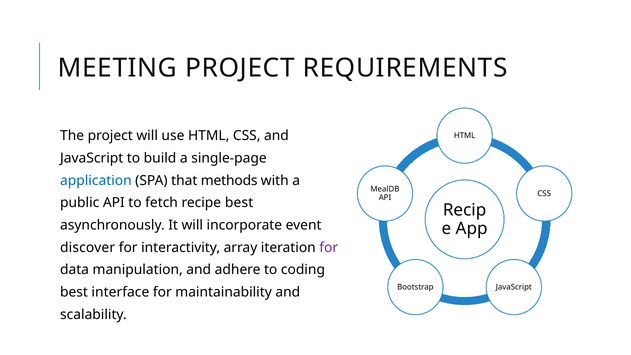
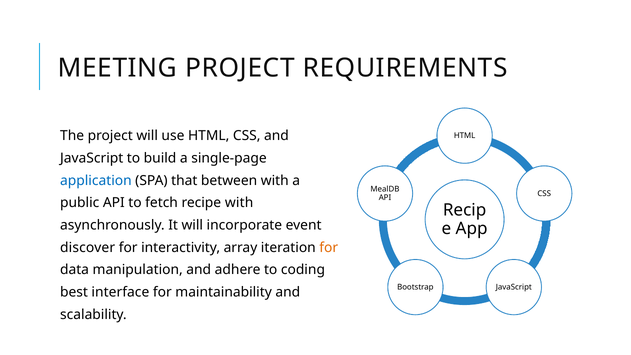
methods: methods -> between (229, 180)
recipe best: best -> with (239, 203)
for colour: purple -> orange (329, 248)
